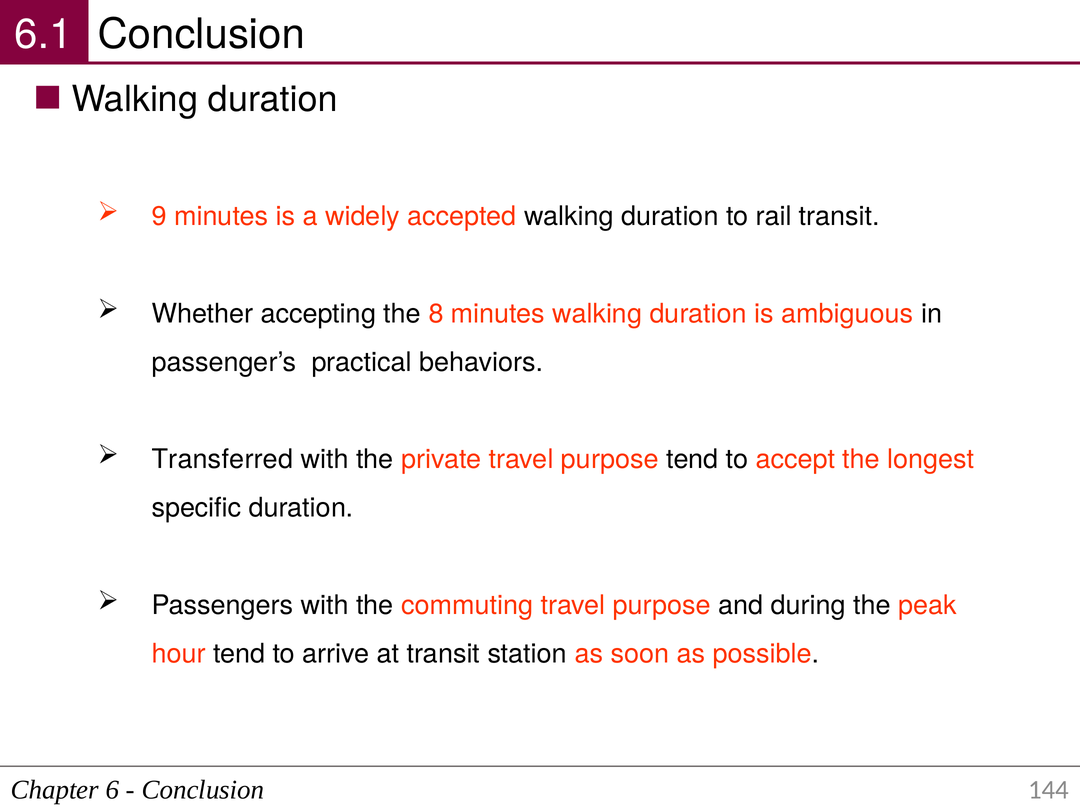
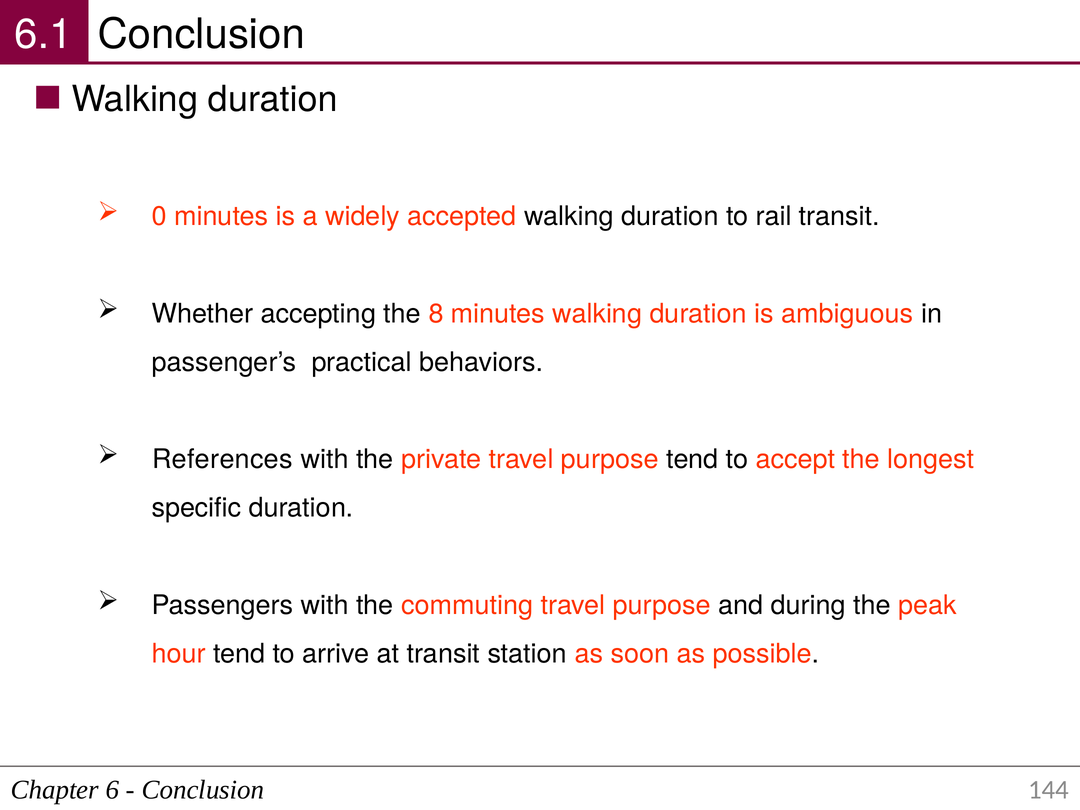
9: 9 -> 0 (159, 216)
Transferred: Transferred -> References (222, 459)
